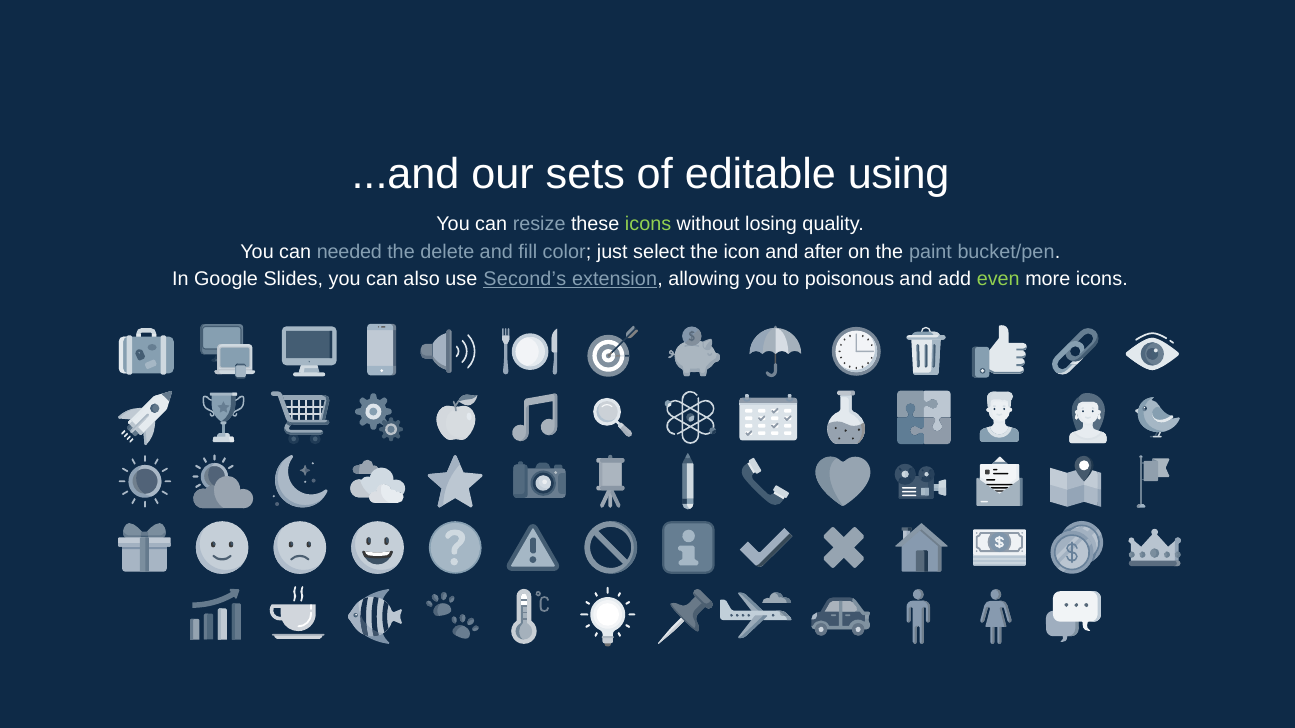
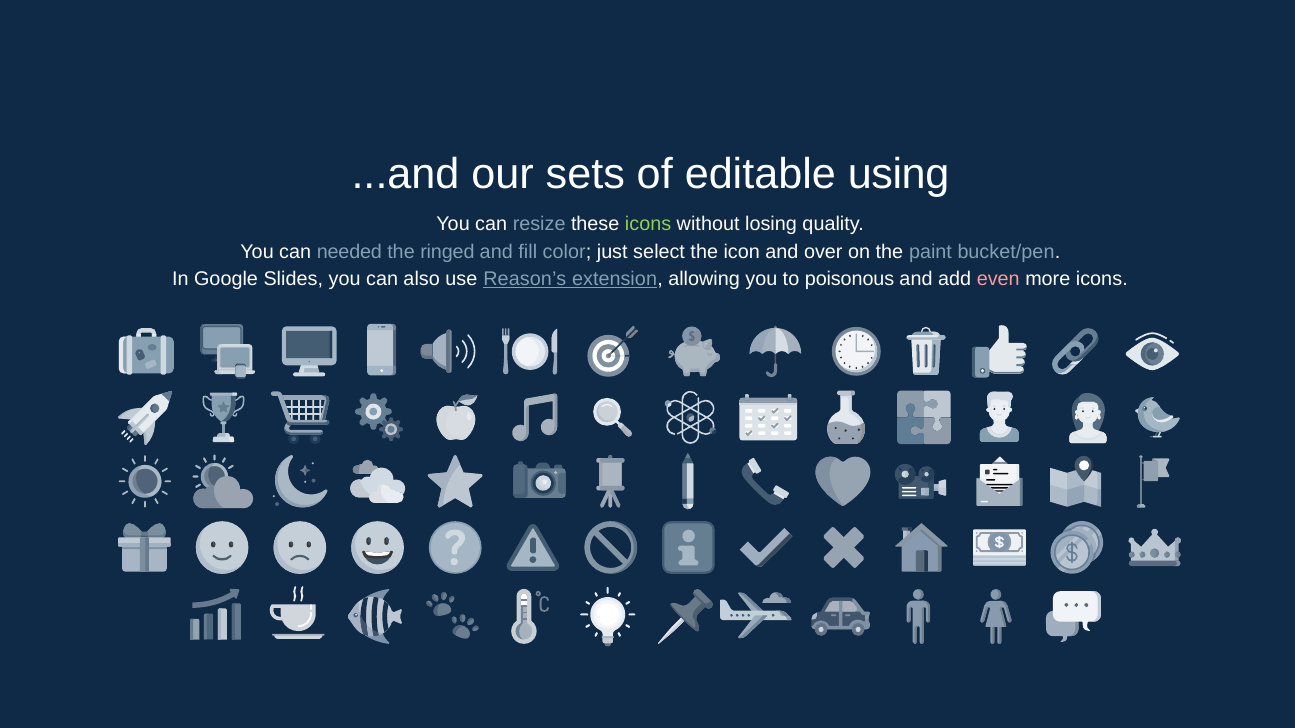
delete: delete -> ringed (447, 252)
after: after -> over (823, 252)
Second’s: Second’s -> Reason’s (525, 279)
even colour: light green -> pink (998, 279)
